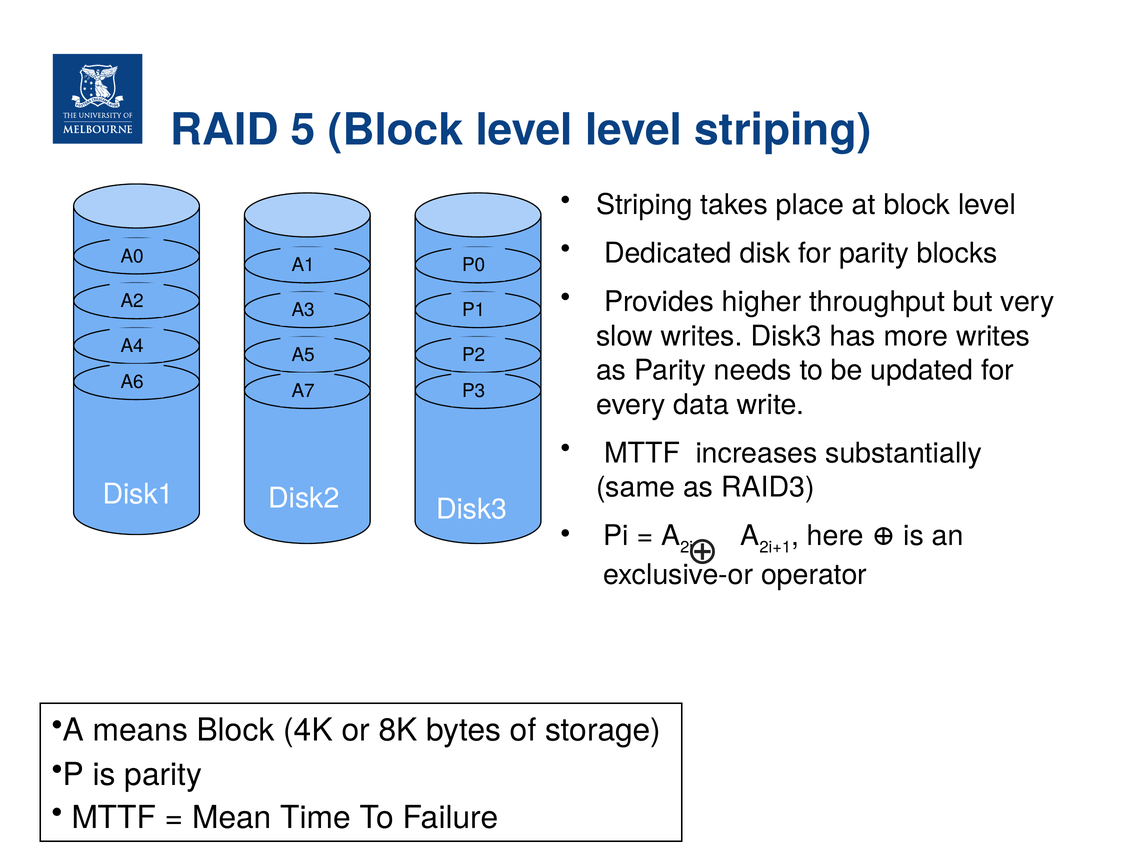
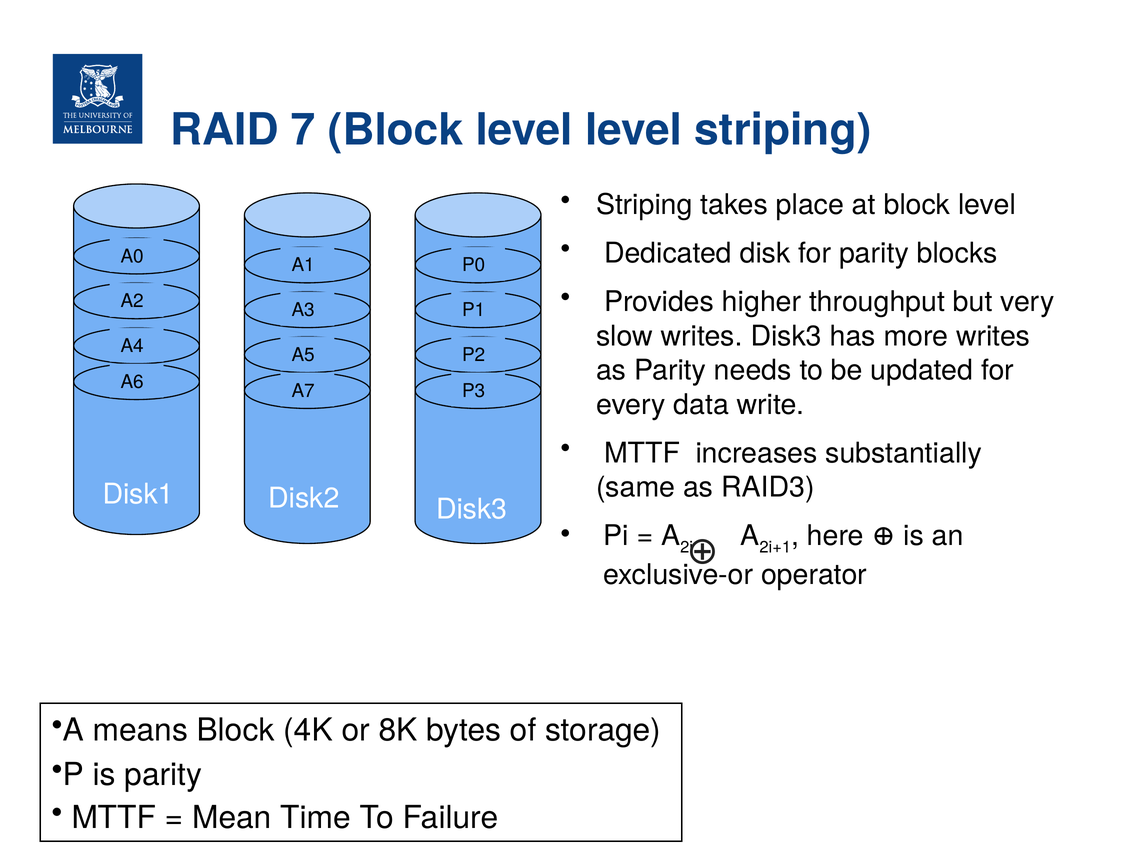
5: 5 -> 7 (303, 130)
